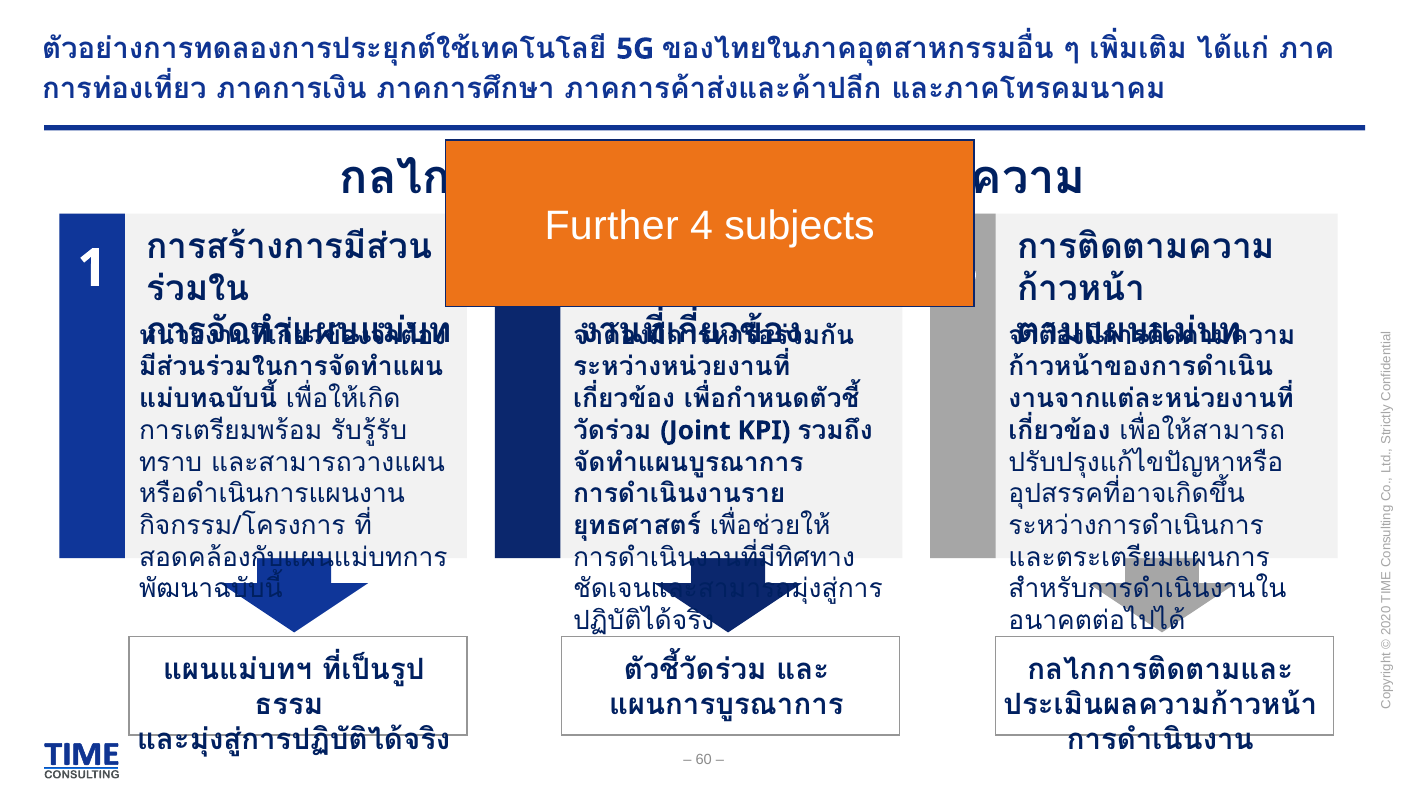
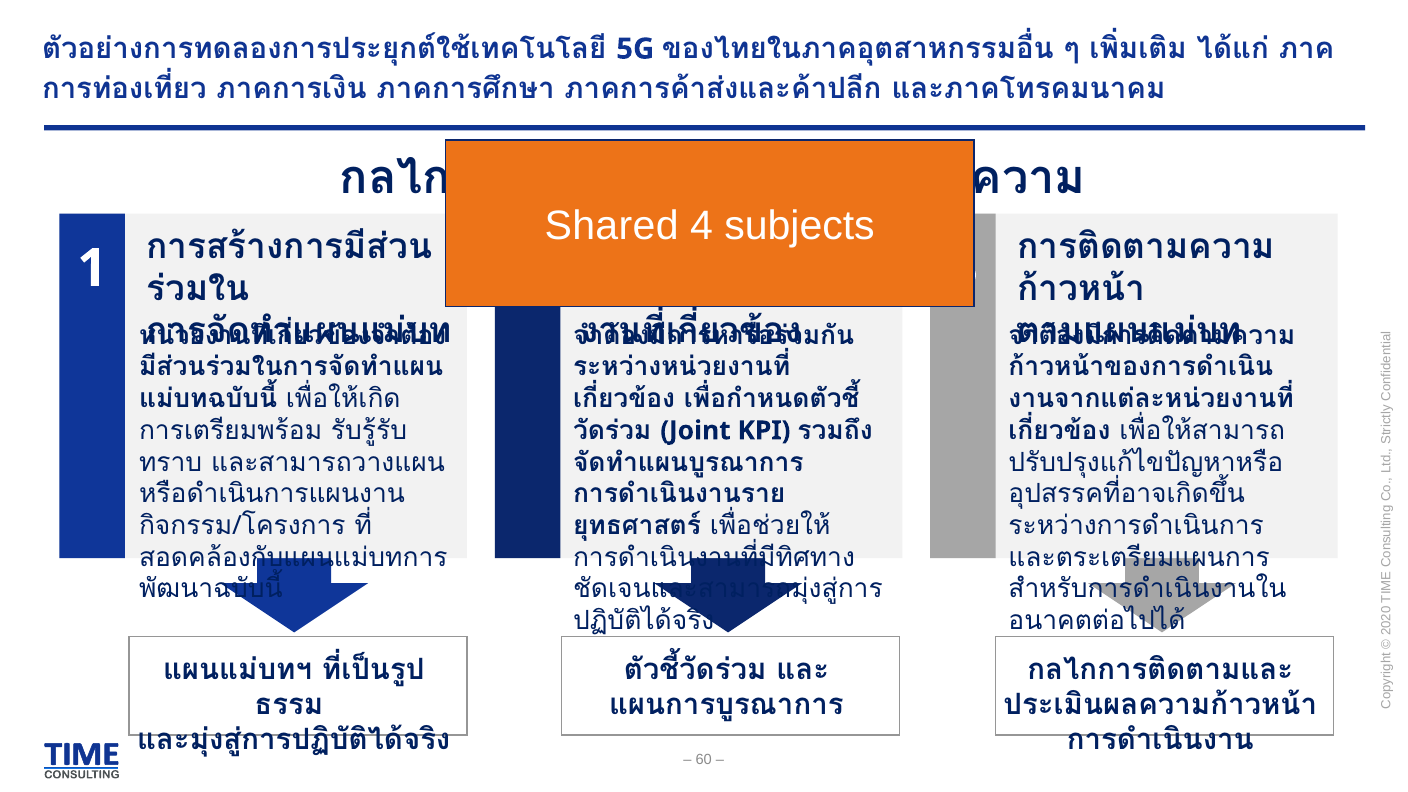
Further: Further -> Shared (612, 226)
